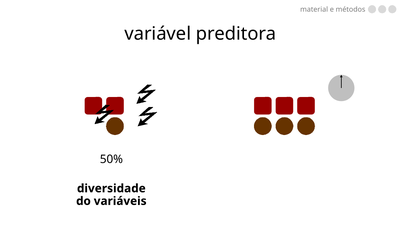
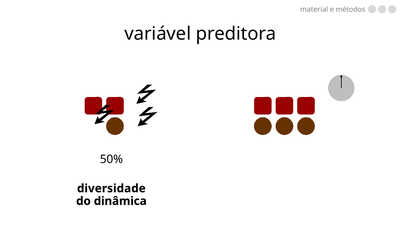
variáveis: variáveis -> dinâmica (120, 201)
